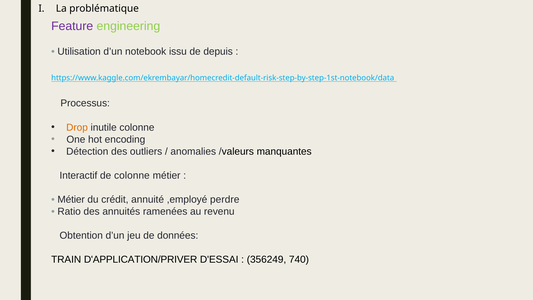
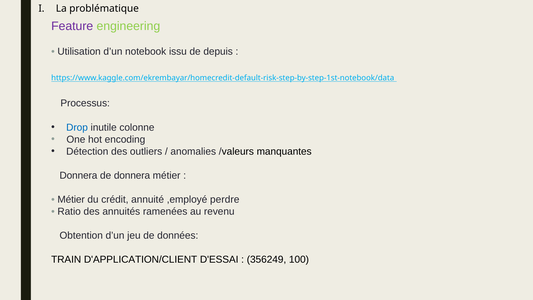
Drop colour: orange -> blue (77, 127)
Interactif: Interactif -> Donnera (78, 175)
de colonne: colonne -> donnera (132, 175)
D'APPLICATION/PRIVER: D'APPLICATION/PRIVER -> D'APPLICATION/CLIENT (141, 259)
740: 740 -> 100 (299, 259)
